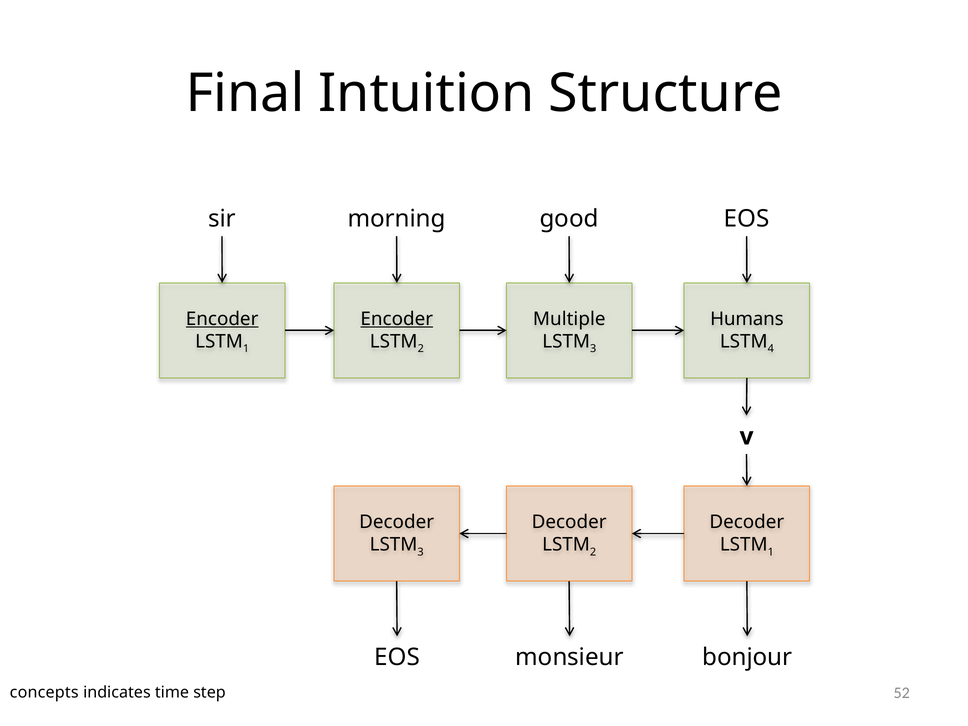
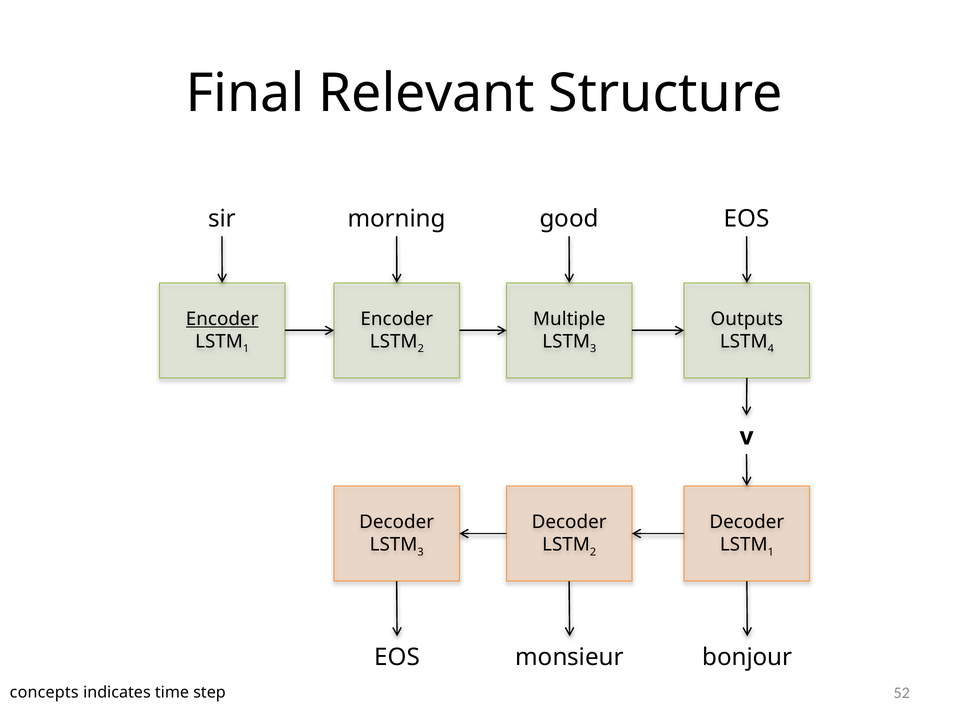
Intuition: Intuition -> Relevant (426, 93)
Encoder underline: present -> none (397, 319)
Humans: Humans -> Outputs (747, 319)
